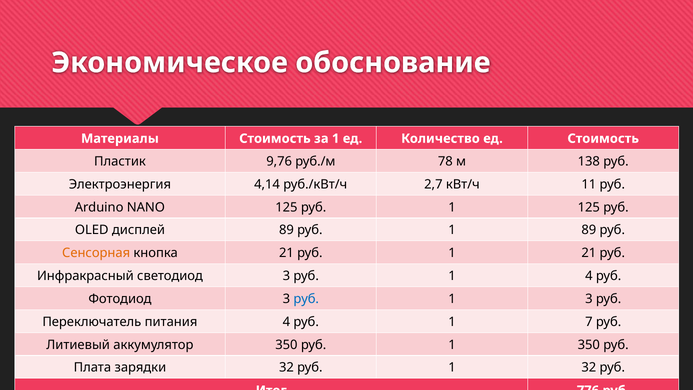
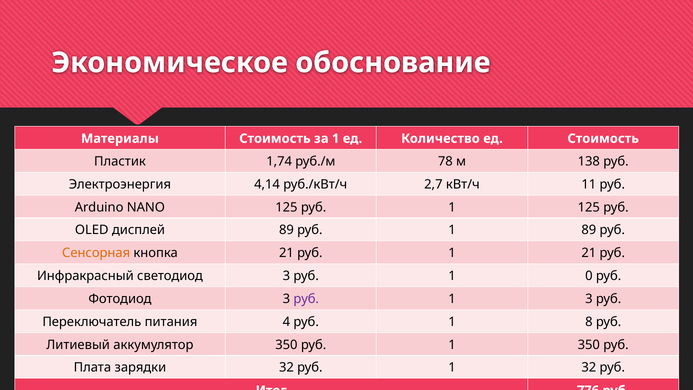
9,76: 9,76 -> 1,74 (279, 161)
1 4: 4 -> 0 (589, 276)
руб colour: blue -> purple (306, 299)
7: 7 -> 8 (589, 322)
